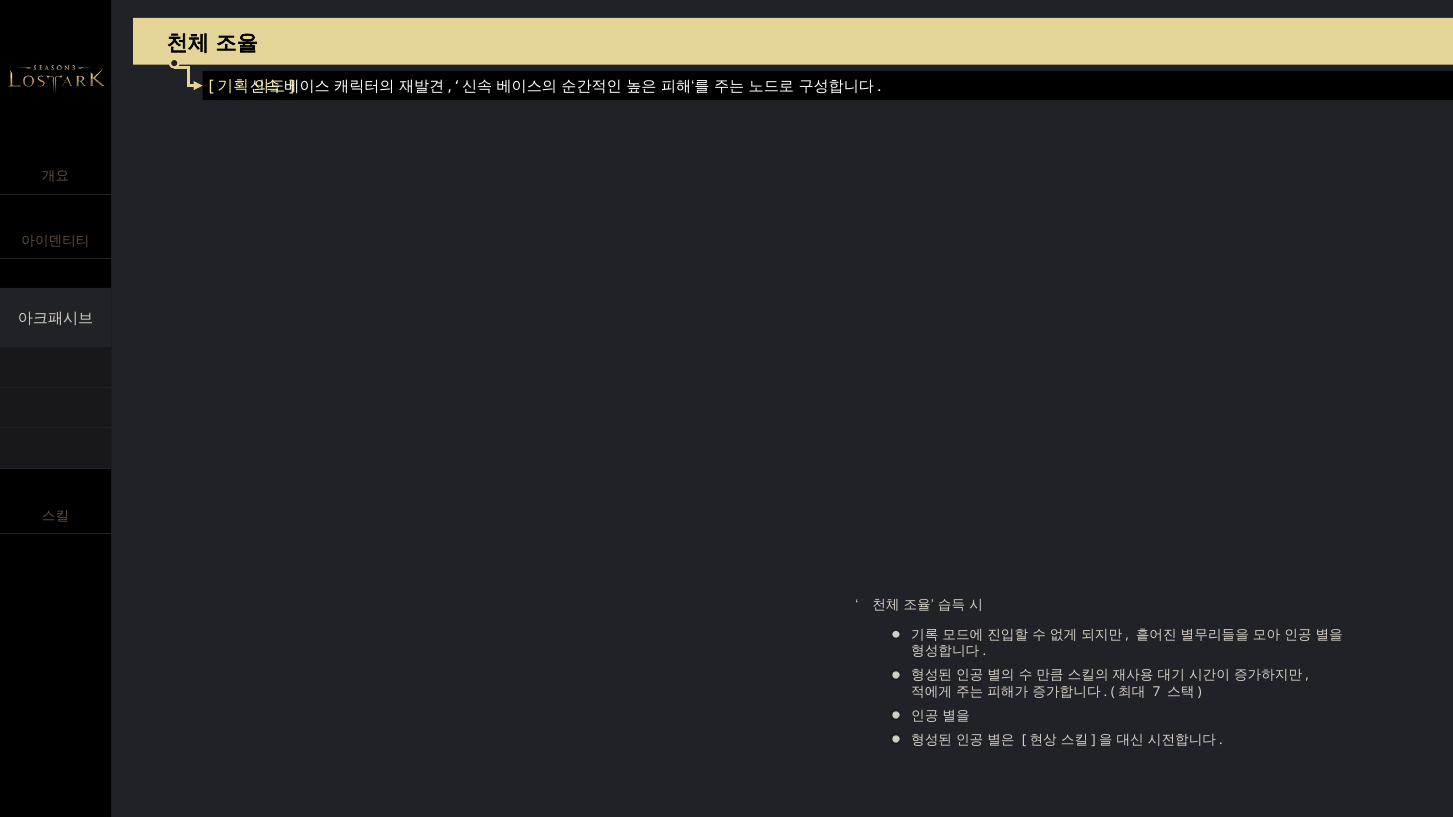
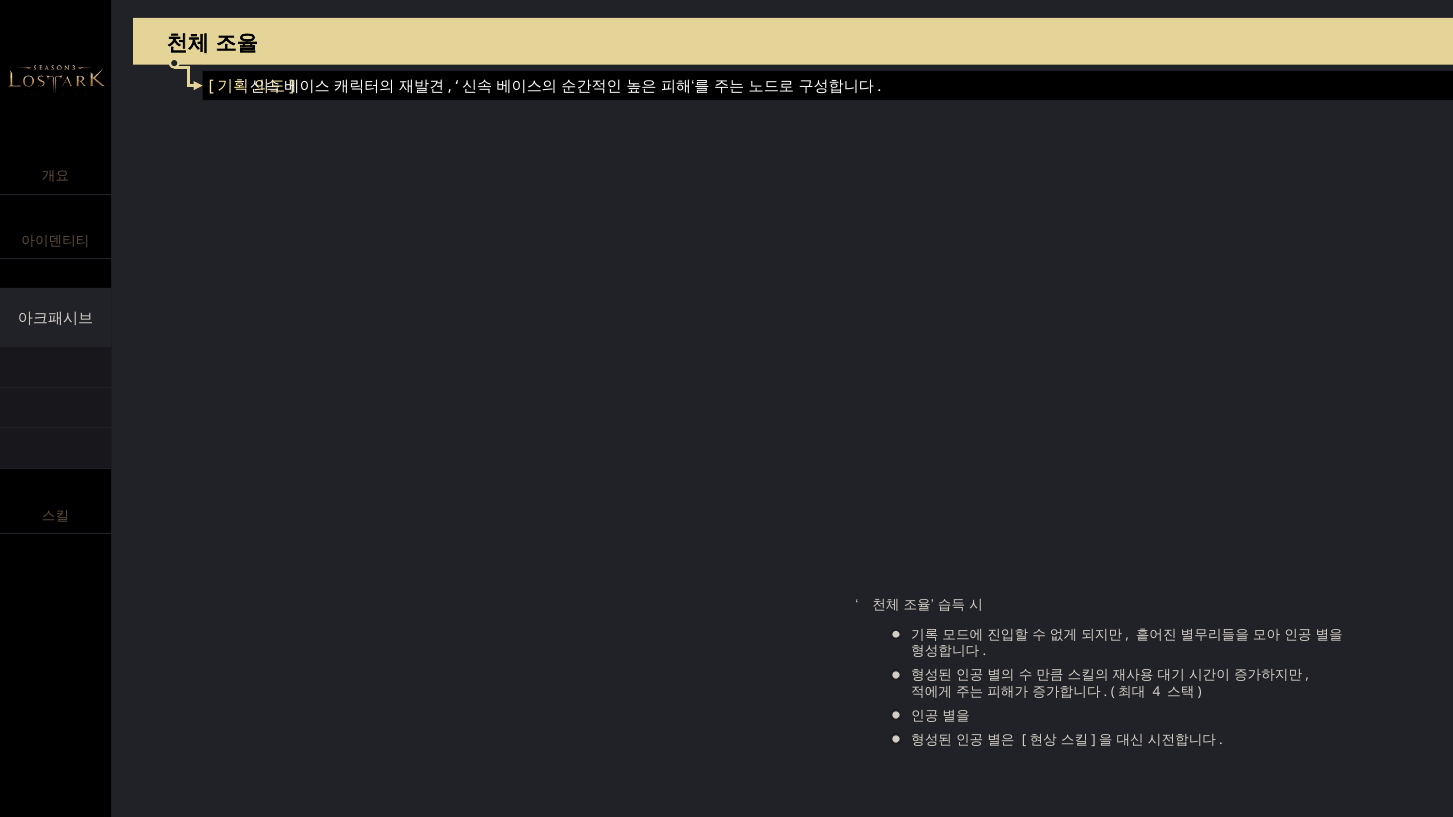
7: 7 -> 4 (1157, 692)
